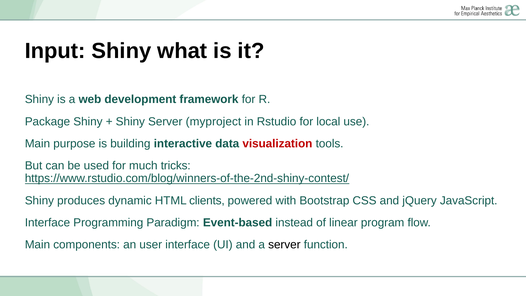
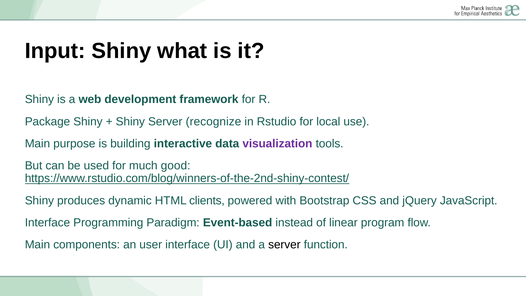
myproject: myproject -> recognize (213, 121)
visualization colour: red -> purple (277, 144)
tricks: tricks -> good (176, 166)
